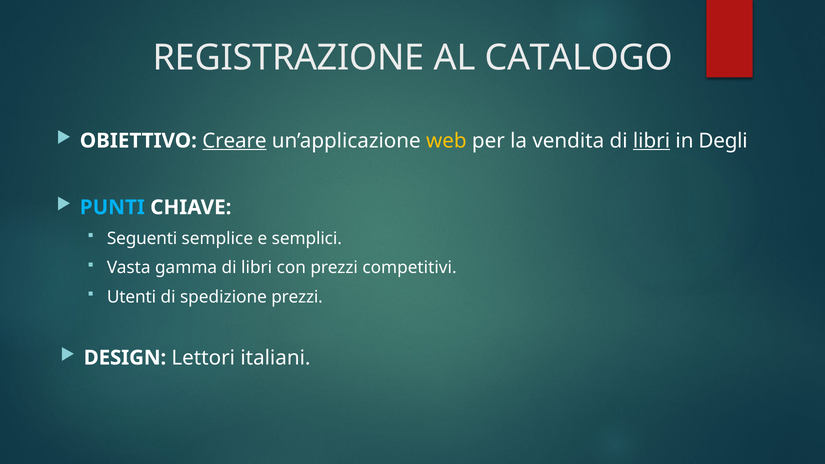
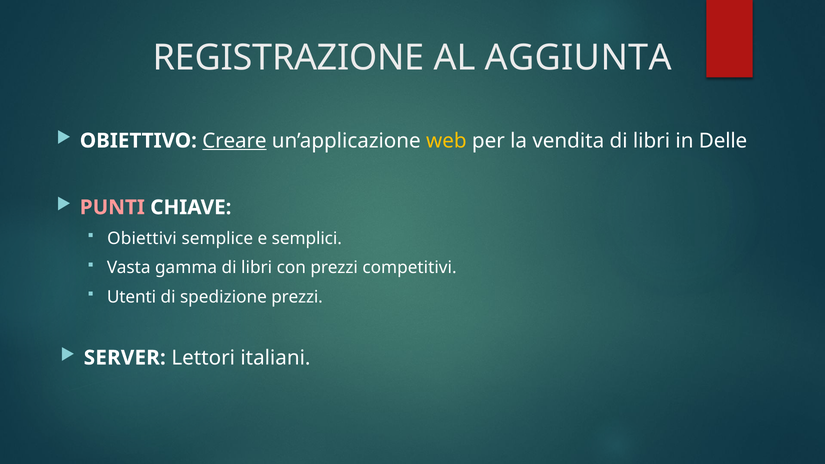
CATALOGO: CATALOGO -> AGGIUNTA (578, 58)
libri underline: present -> none (651, 141)
Degli: Degli -> Delle (723, 141)
PUNTI colour: light blue -> pink (112, 207)
Seguenti: Seguenti -> Obiettivi (142, 238)
DESIGN: DESIGN -> SERVER (125, 358)
